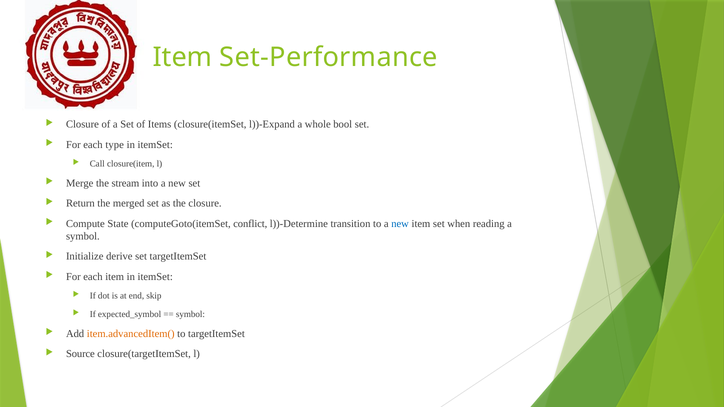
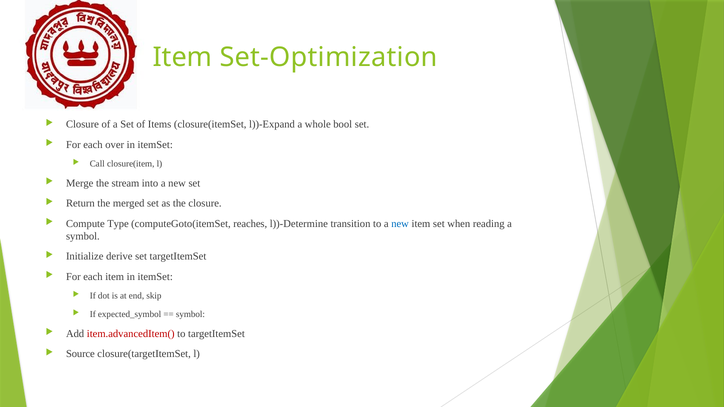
Set-Performance: Set-Performance -> Set-Optimization (329, 57)
type: type -> over (115, 145)
State: State -> Type (118, 224)
conflict: conflict -> reaches (250, 224)
item.advancedItem( colour: orange -> red (131, 334)
